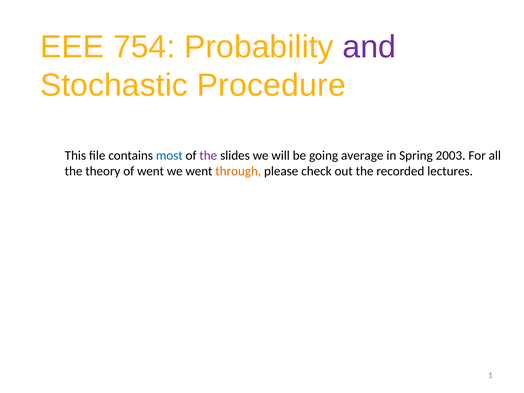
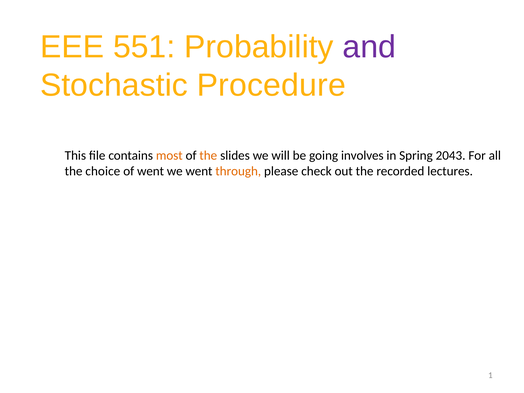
754: 754 -> 551 (144, 47)
most colour: blue -> orange (169, 155)
the colour: purple -> orange (208, 155)
average: average -> involves (362, 155)
2003: 2003 -> 2043 (451, 155)
theory: theory -> choice (103, 171)
